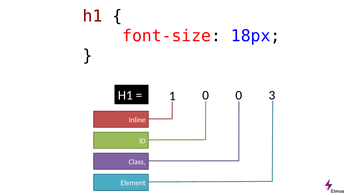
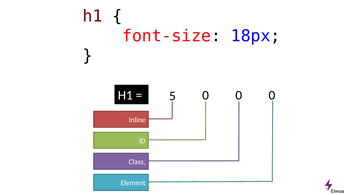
1: 1 -> 5 (172, 96)
0 0 3: 3 -> 0 (272, 95)
